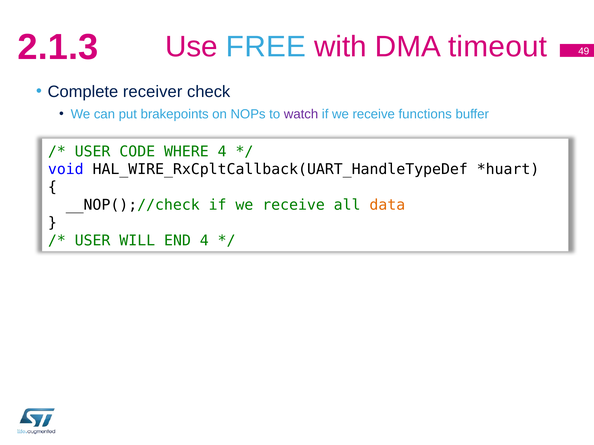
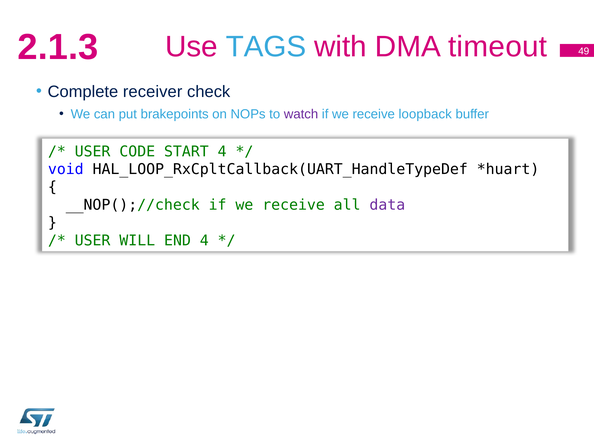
FREE: FREE -> TAGS (266, 47)
functions: functions -> loopback (425, 114)
WHERE: WHERE -> START (186, 152)
HAL_WIRE_RxCpltCallback(UART_HandleTypeDef: HAL_WIRE_RxCpltCallback(UART_HandleTypeDef -> HAL_LOOP_RxCpltCallback(UART_HandleTypeDef (280, 169)
data colour: orange -> purple (387, 205)
